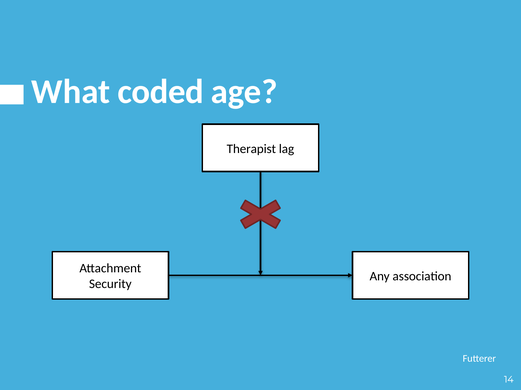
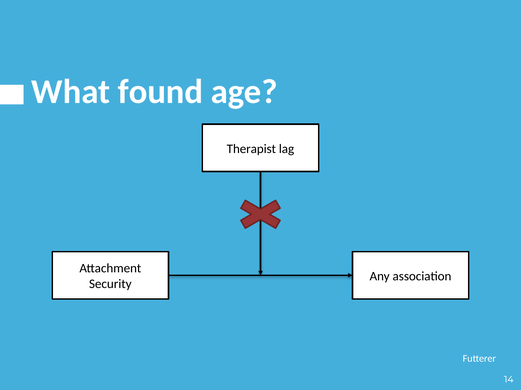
coded: coded -> found (160, 92)
